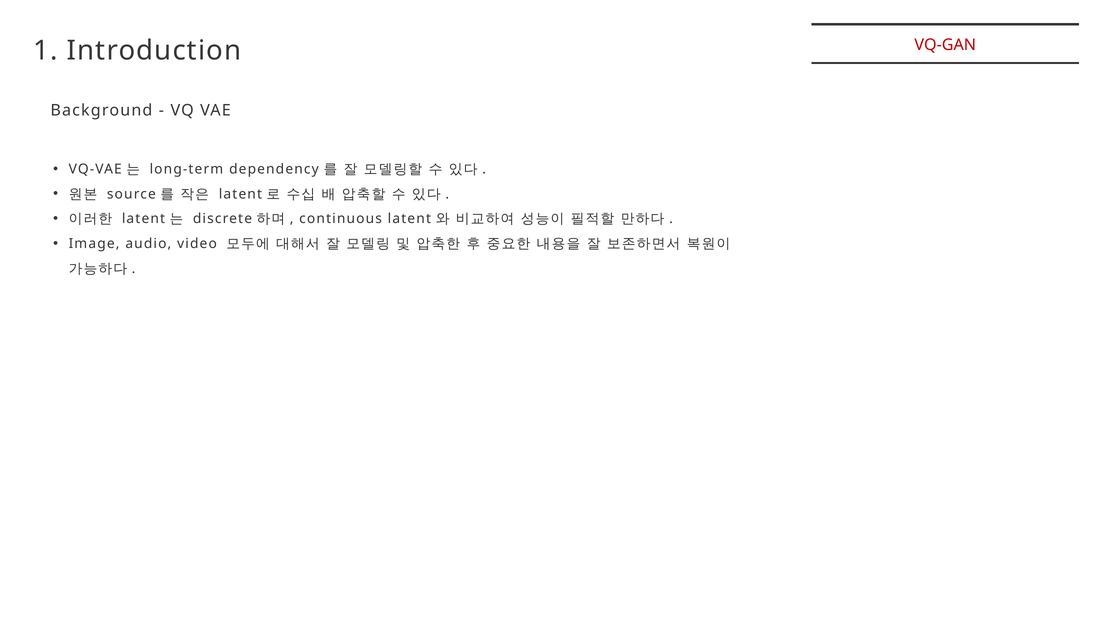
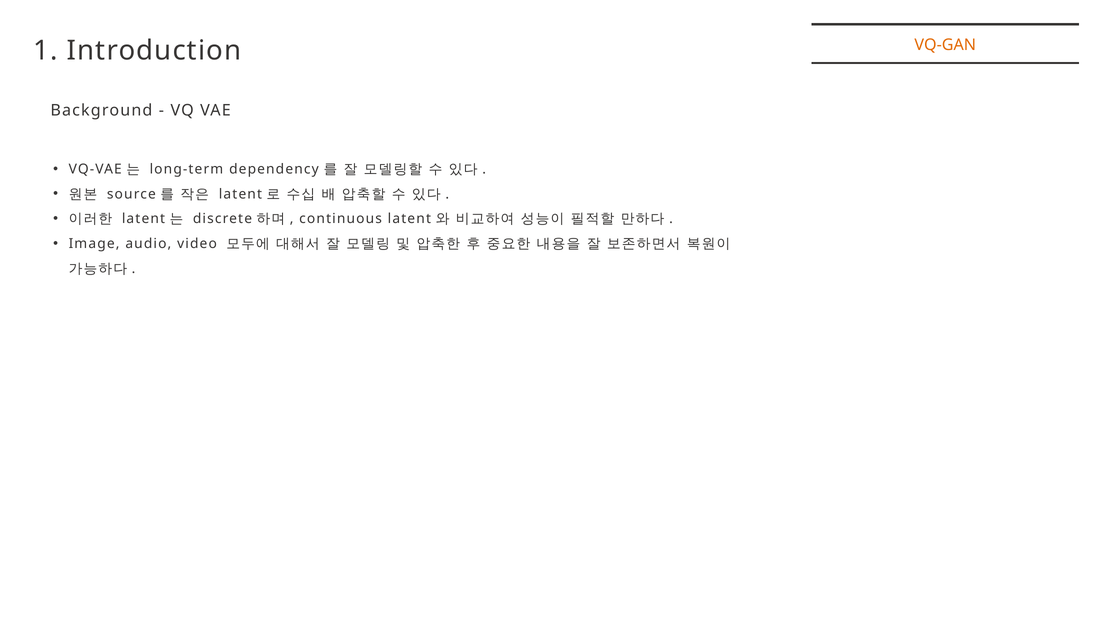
VQ-GAN colour: red -> orange (945, 45)
